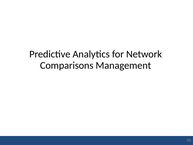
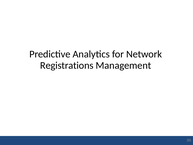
Comparisons: Comparisons -> Registrations (67, 65)
